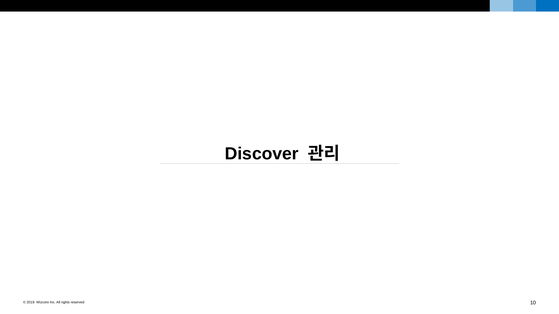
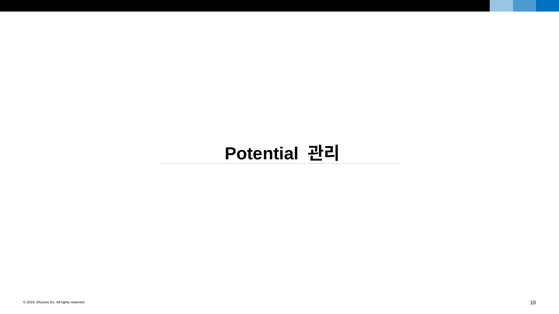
Discover: Discover -> Potential (262, 154)
